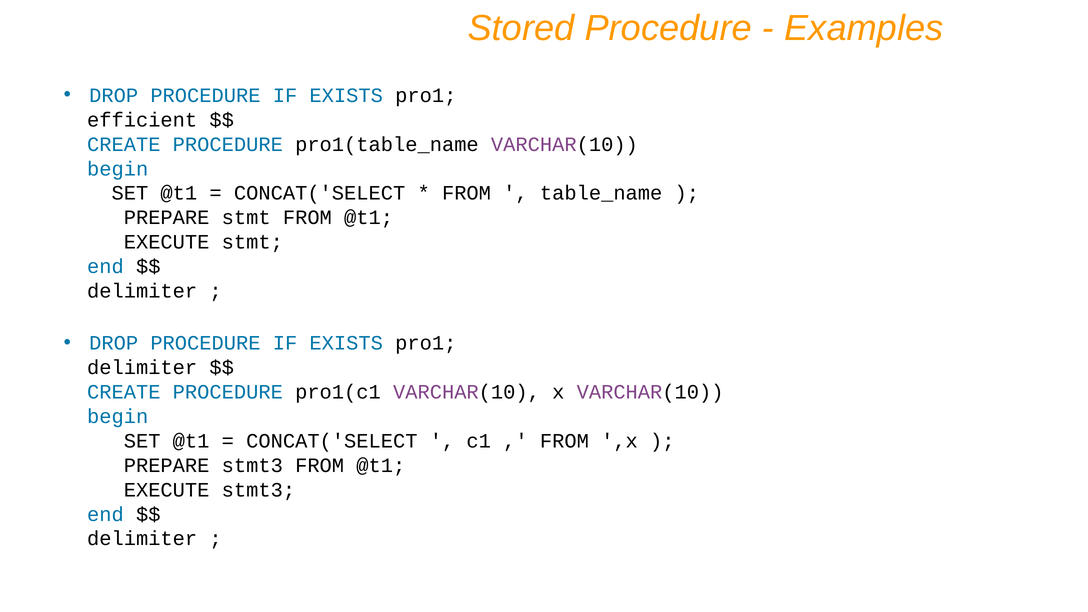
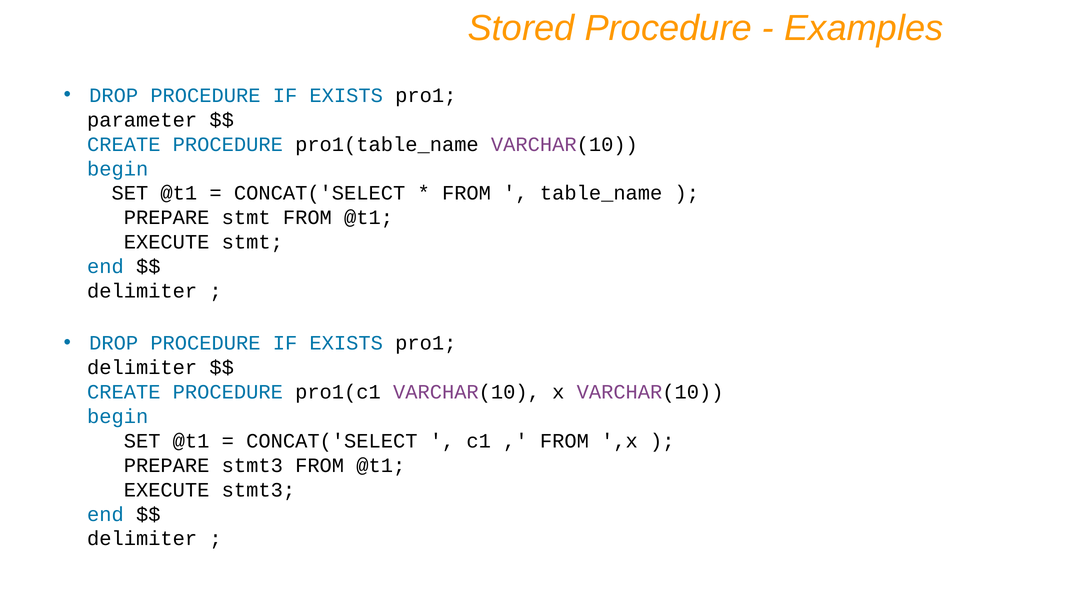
efficient: efficient -> parameter (142, 120)
